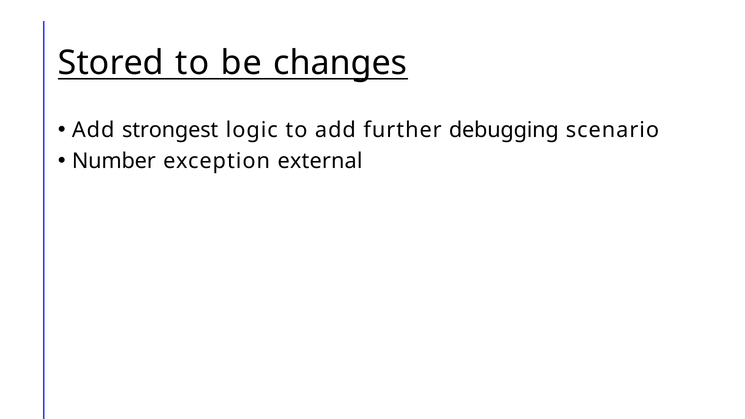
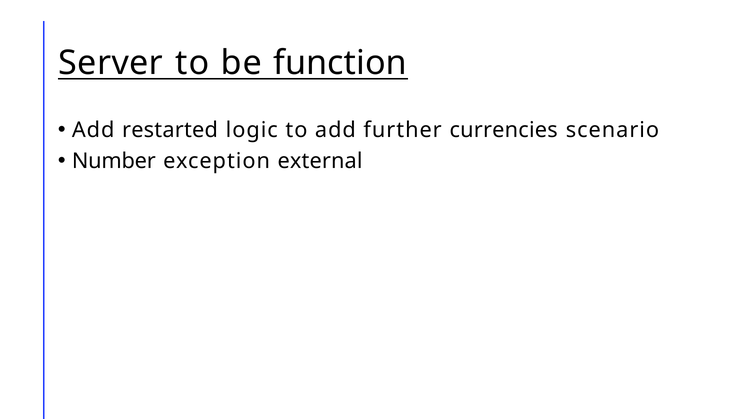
Stored: Stored -> Server (111, 63)
changes: changes -> function (340, 63)
strongest: strongest -> restarted (170, 130)
debugging: debugging -> currencies (504, 130)
